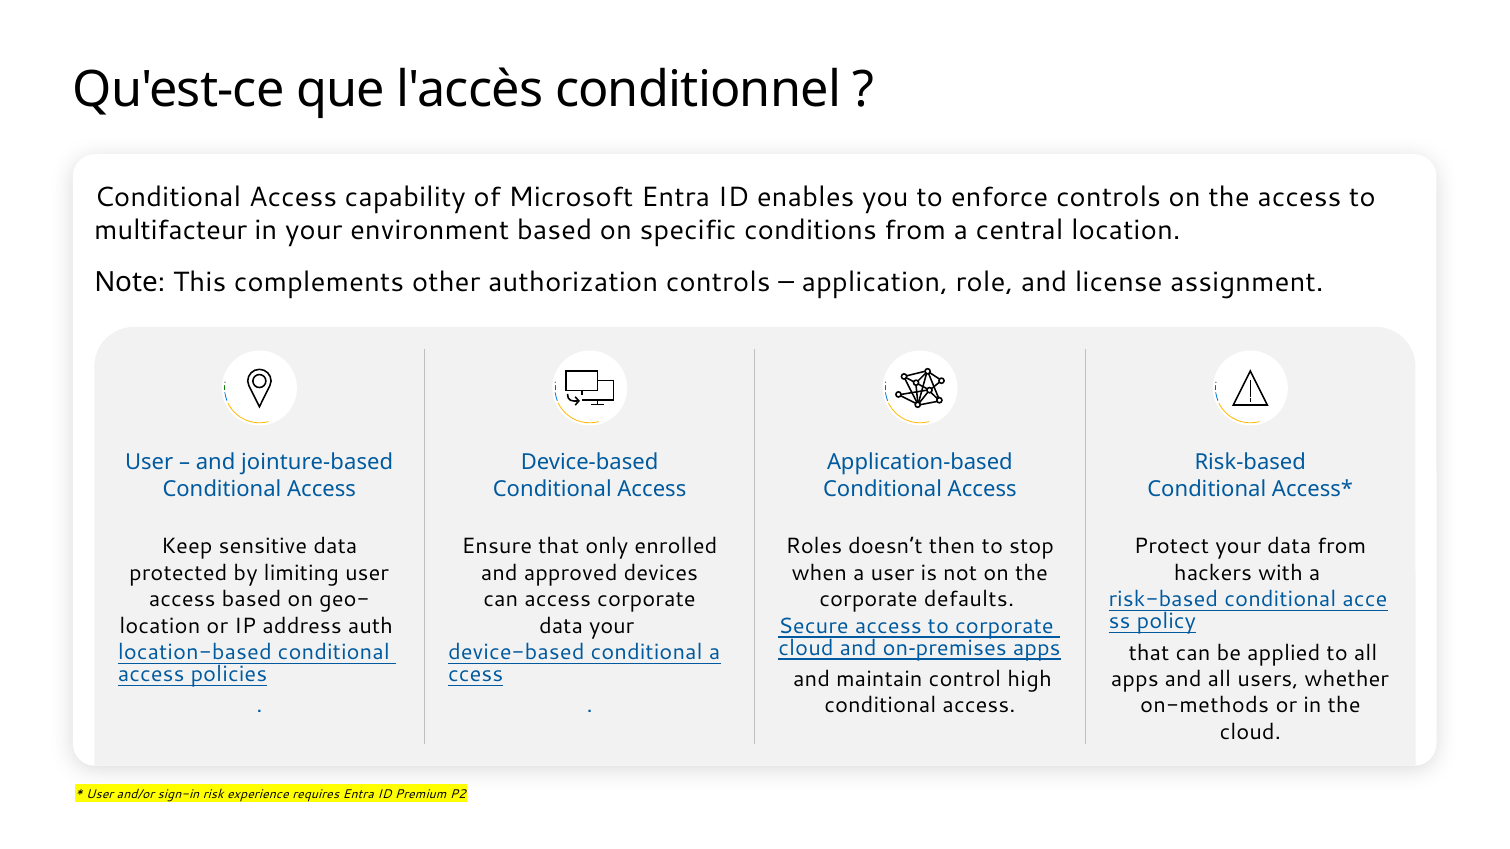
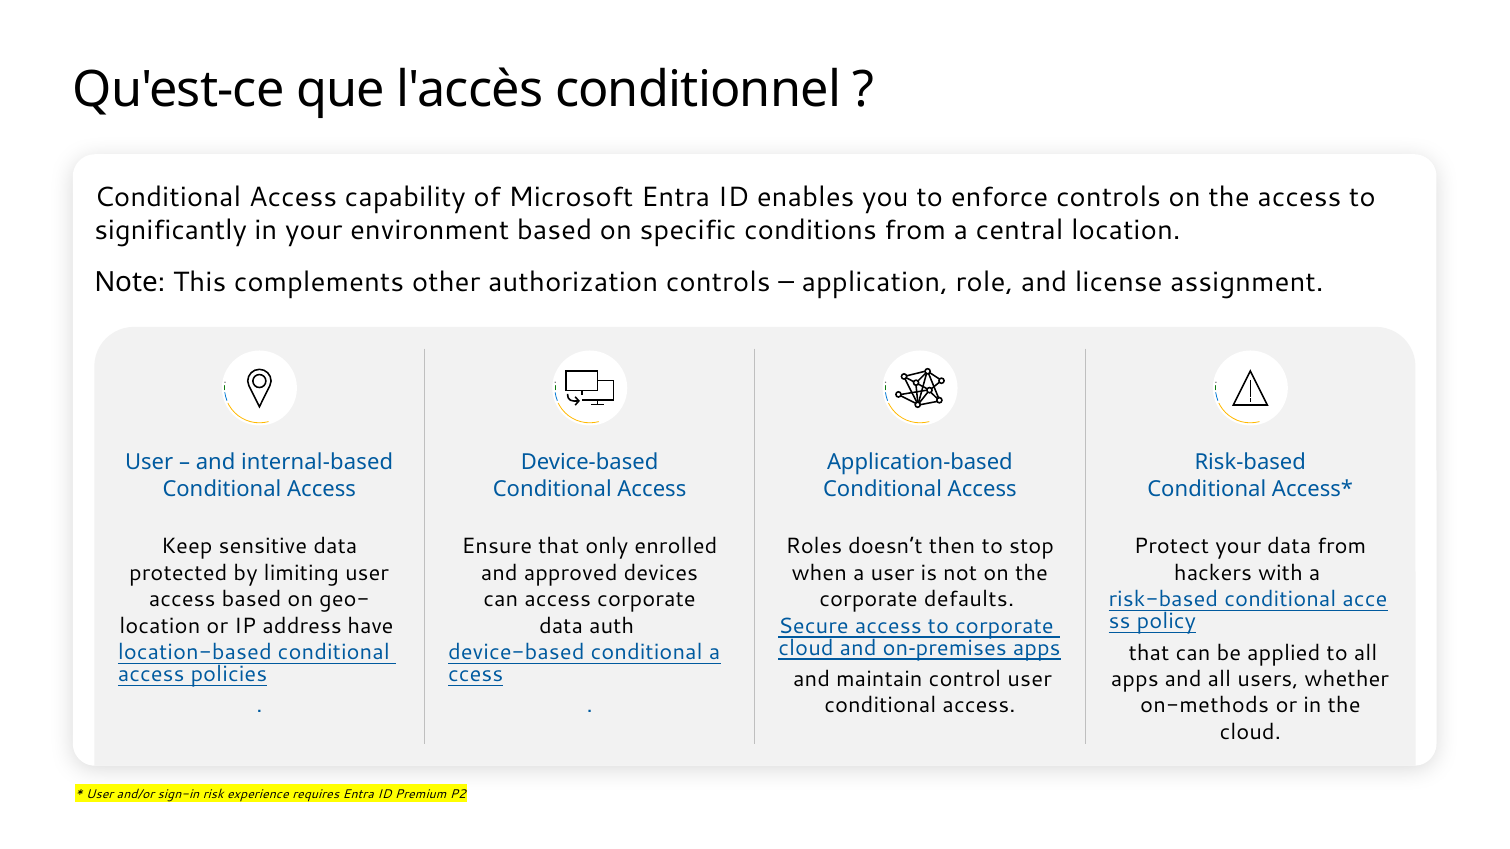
multifacteur: multifacteur -> significantly (171, 231)
jointure-based: jointure-based -> internal-based (317, 463)
auth: auth -> have (370, 626)
data your: your -> auth (612, 626)
control high: high -> user (1030, 679)
